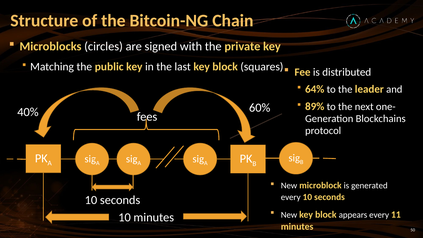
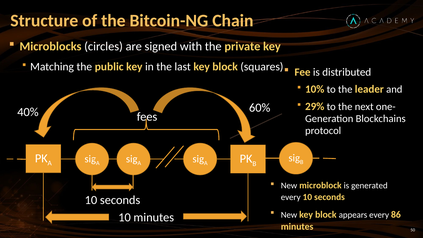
64%: 64% -> 10% (315, 89)
89%: 89% -> 29% (315, 107)
11: 11 -> 86 (396, 214)
